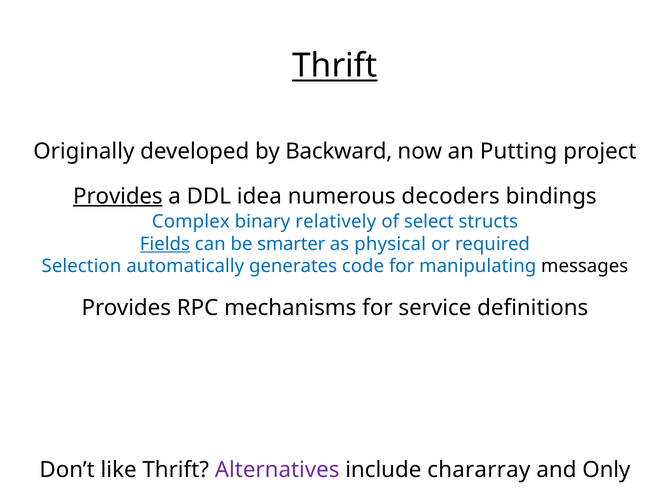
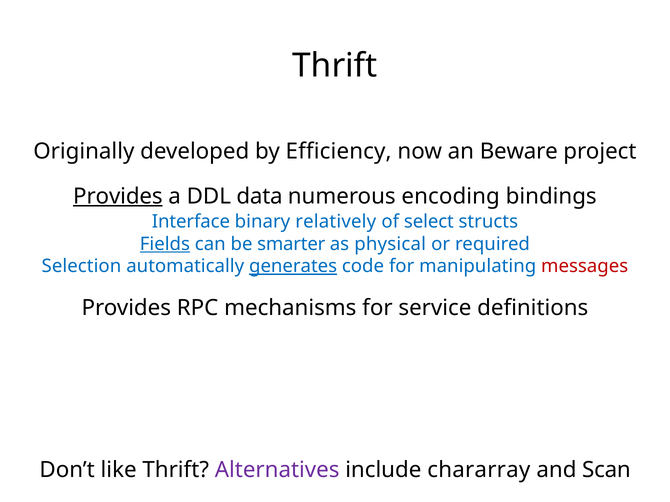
Thrift underline: present -> none (335, 66)
Backward: Backward -> Efficiency (339, 151)
Putting: Putting -> Beware (519, 151)
idea: idea -> data (260, 196)
decoders: decoders -> encoding (451, 196)
Complex: Complex -> Interface (191, 222)
generates underline: none -> present (293, 266)
messages colour: black -> red (585, 266)
Only: Only -> Scan (606, 470)
